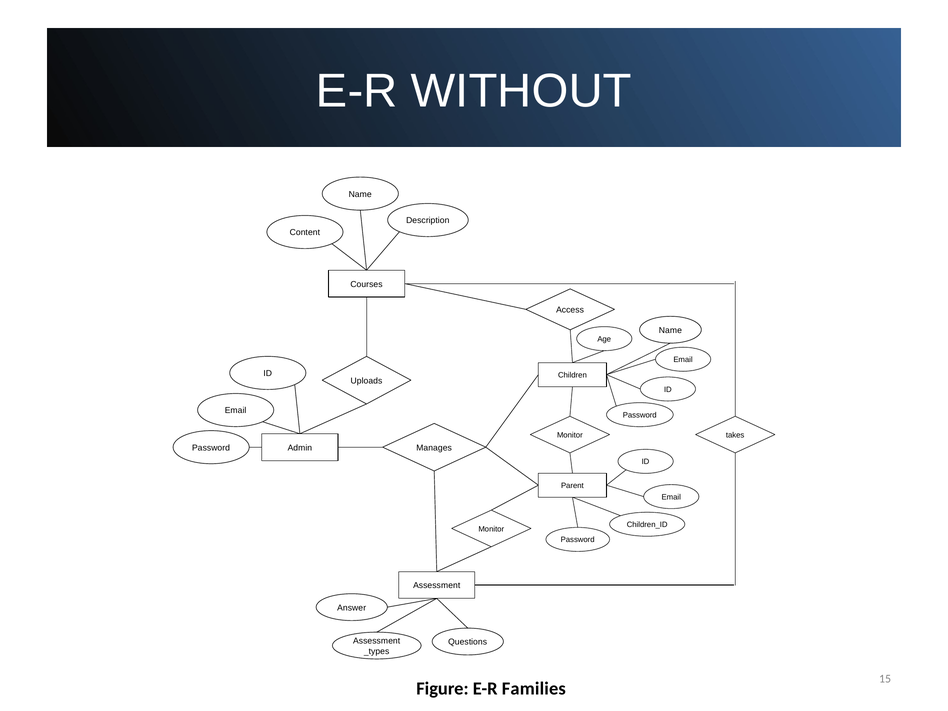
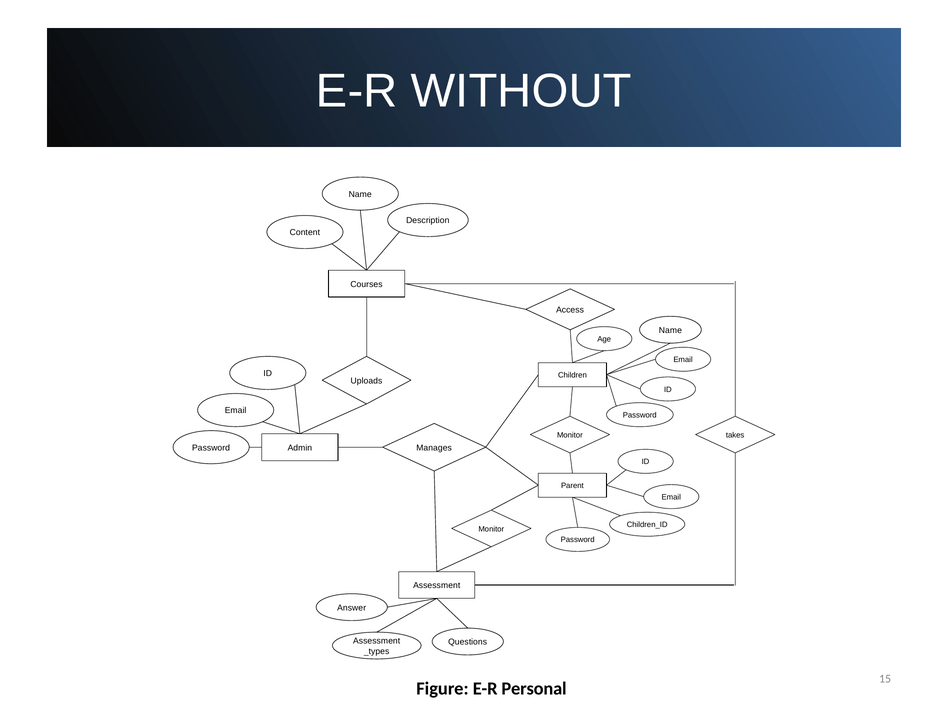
Families: Families -> Personal (534, 689)
